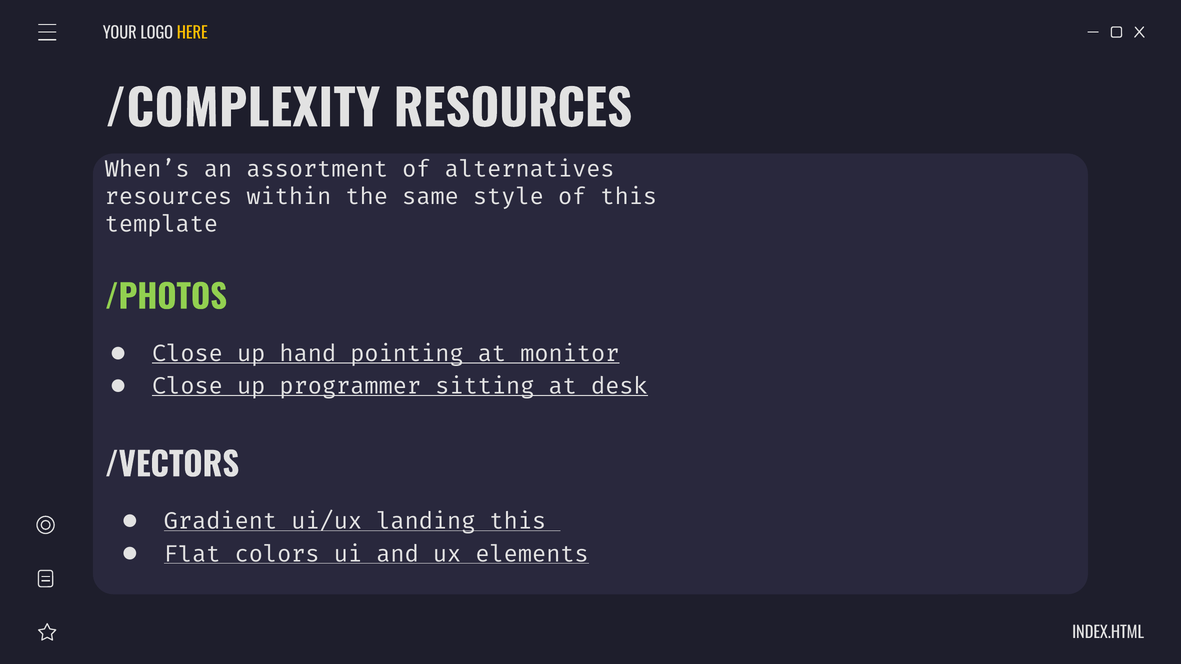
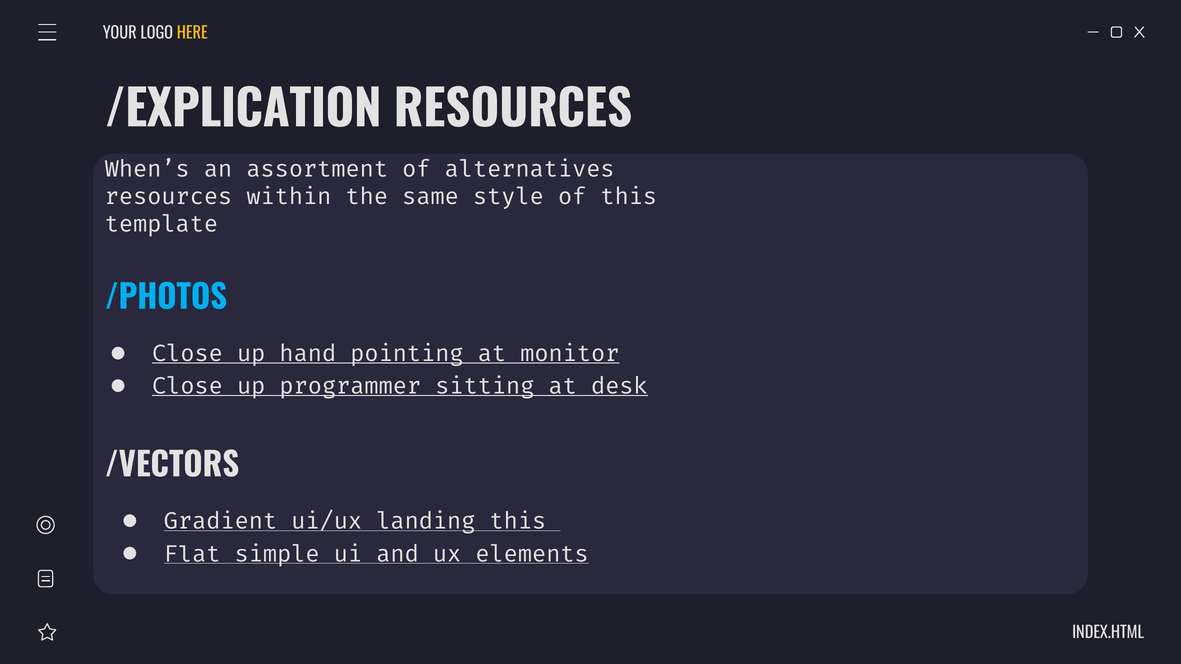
/COMPLEXITY: /COMPLEXITY -> /EXPLICATION (243, 110)
/PHOTOS colour: light green -> light blue (166, 298)
colors: colors -> simple (277, 554)
